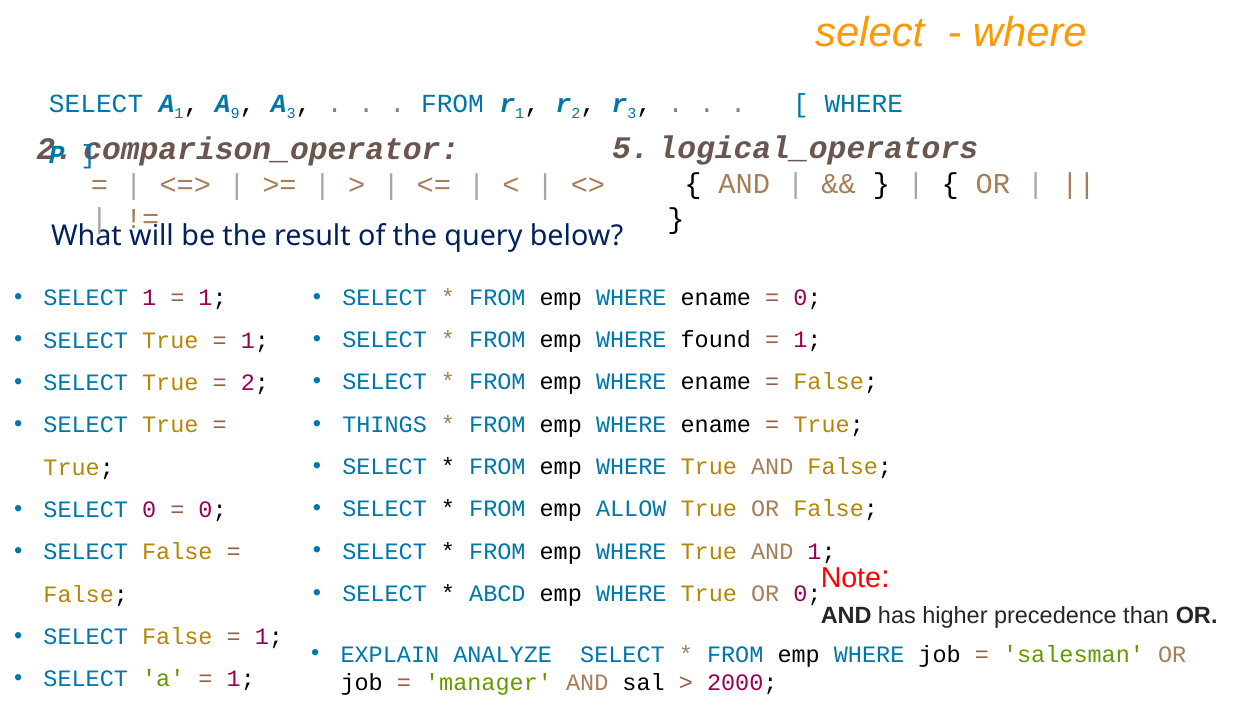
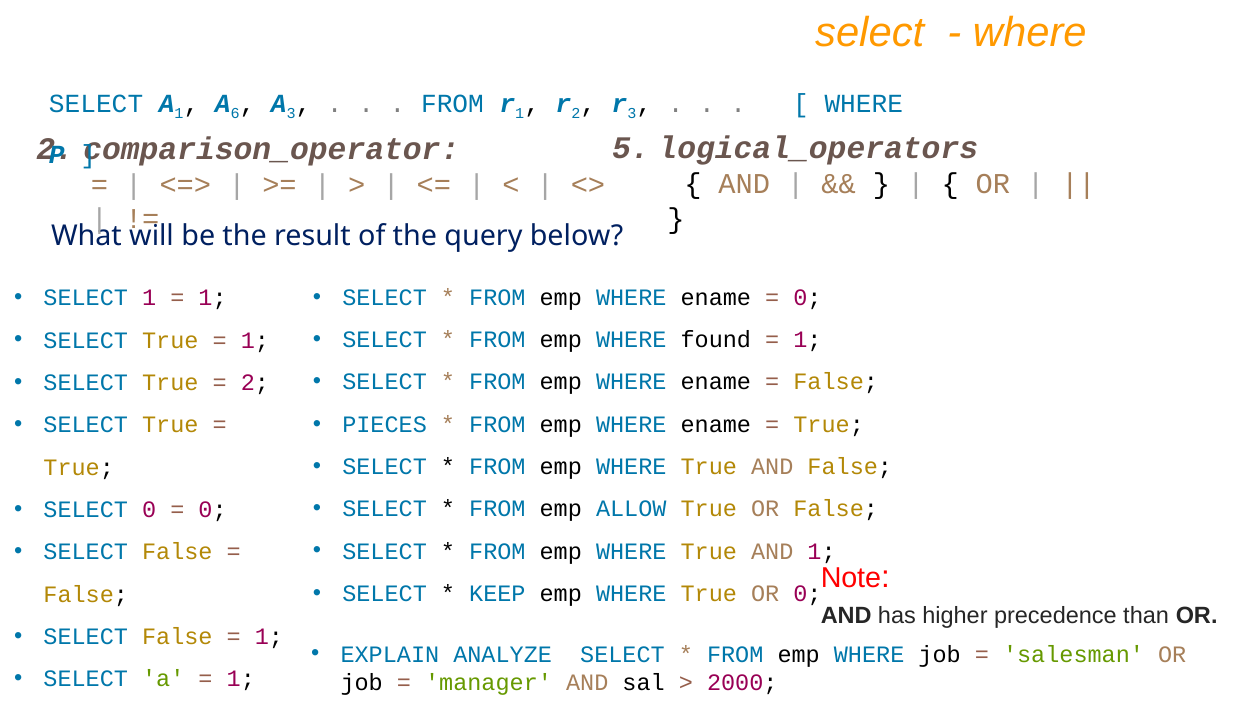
9: 9 -> 6 (235, 114)
THINGS: THINGS -> PIECES (385, 424)
ABCD: ABCD -> KEEP (497, 594)
